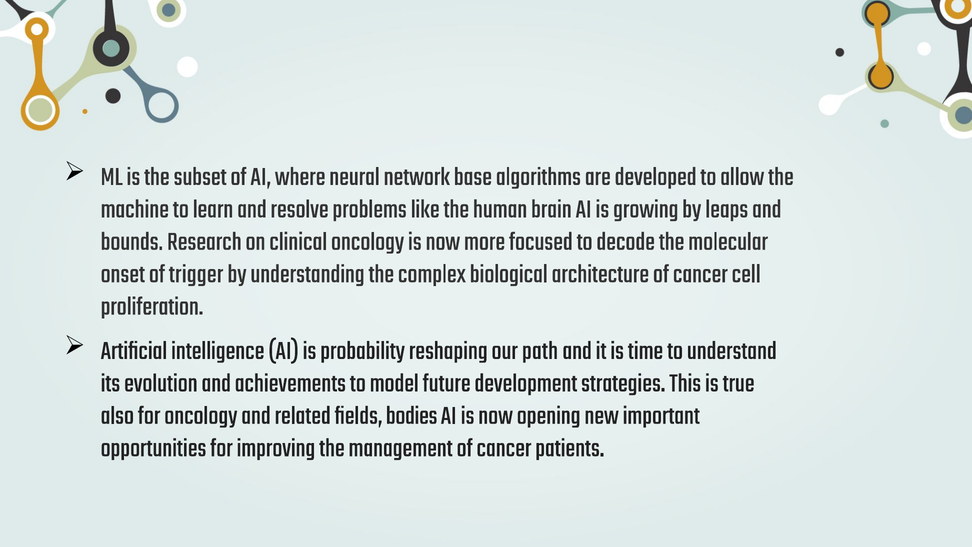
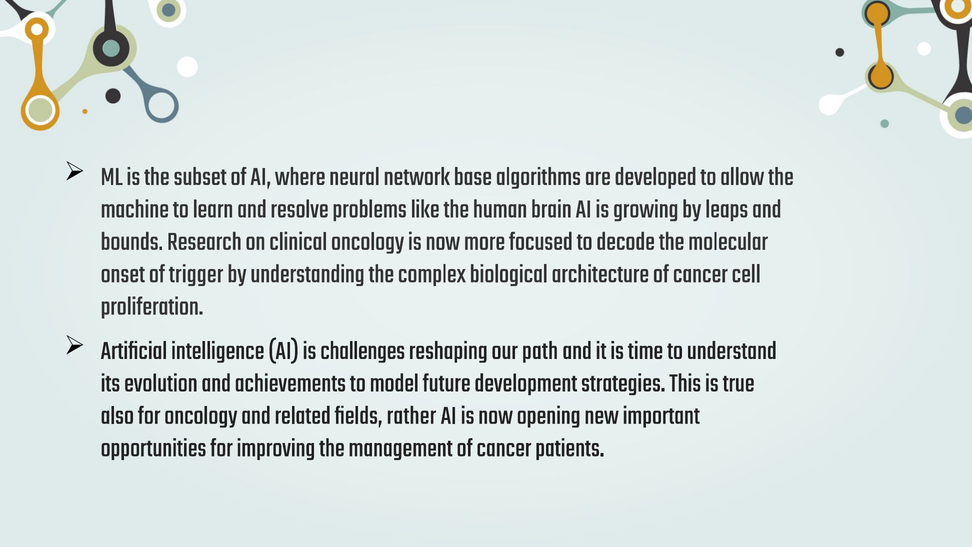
probability: probability -> challenges (363, 350)
bodies: bodies -> rather (411, 415)
